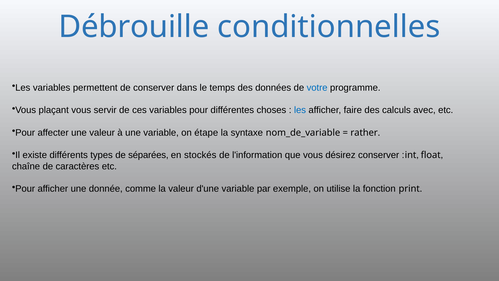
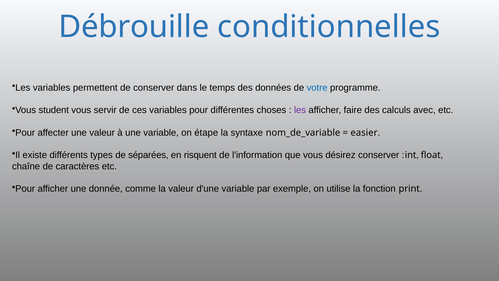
plaçant: plaçant -> student (54, 110)
les colour: blue -> purple (300, 110)
rather: rather -> easier (364, 132)
stockés: stockés -> risquent (200, 155)
